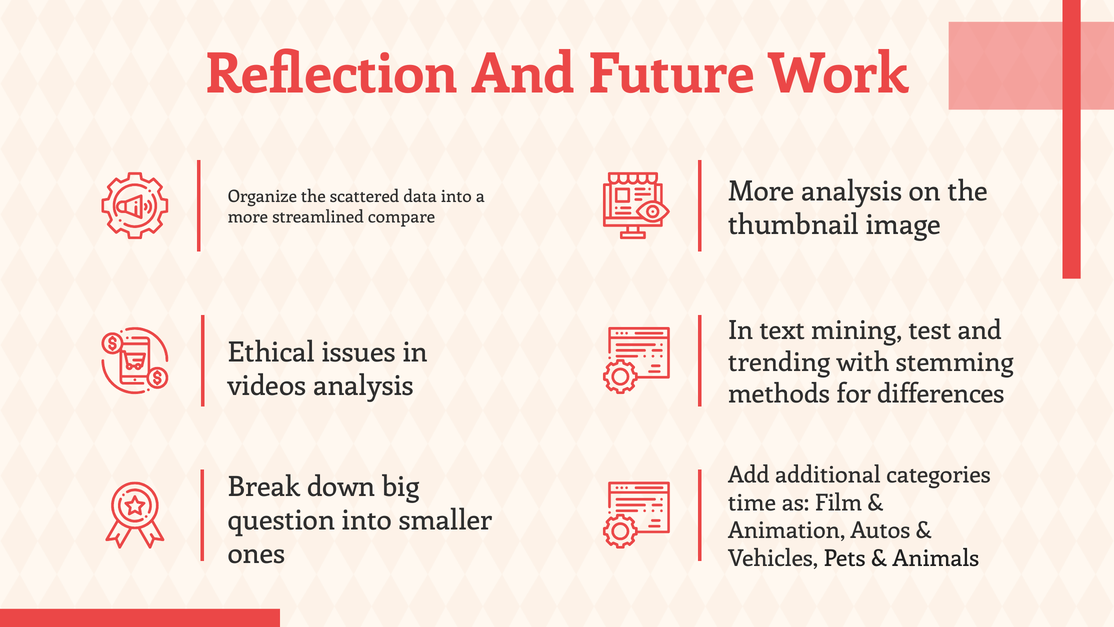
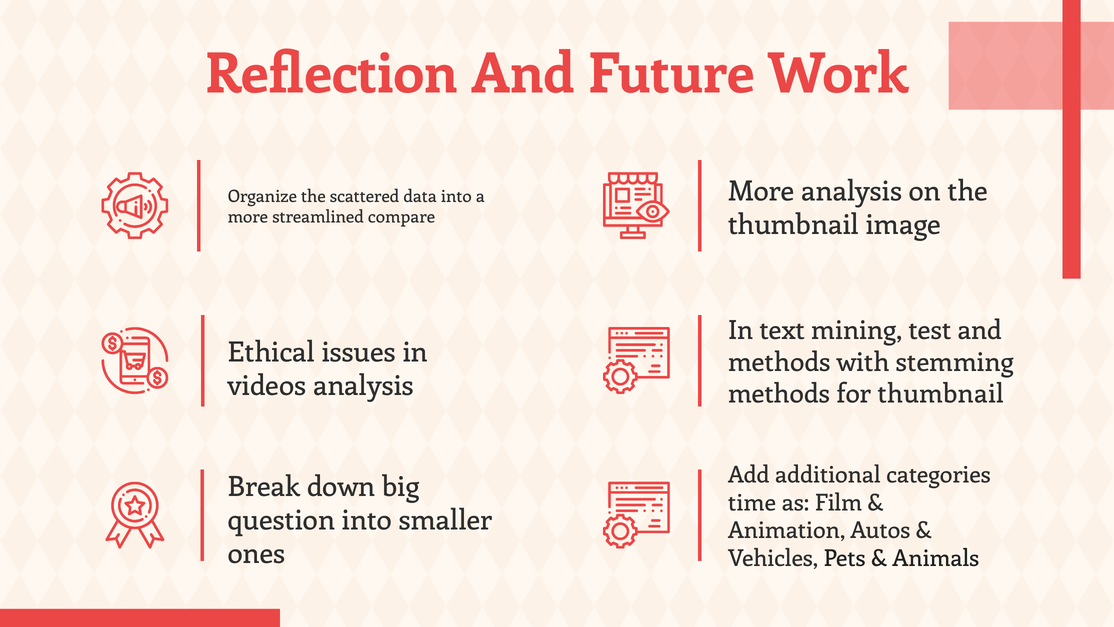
trending: trending -> methods (779, 362)
for differences: differences -> thumbnail (941, 394)
